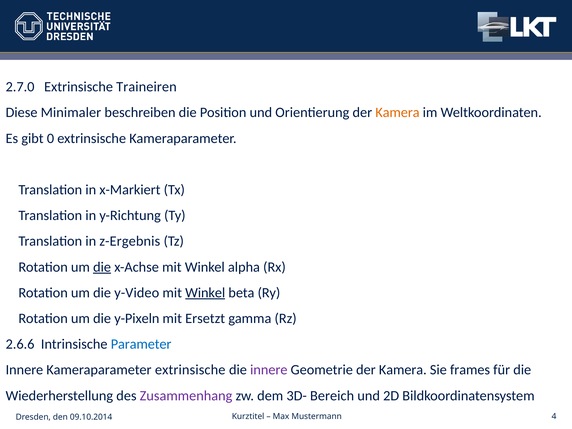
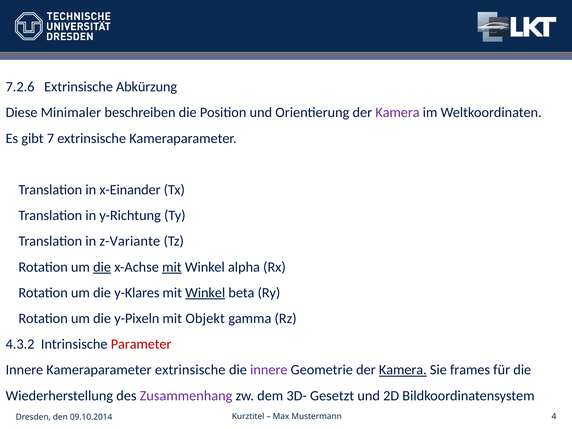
2.7.0: 2.7.0 -> 7.2.6 (20, 87)
Traineiren: Traineiren -> Abkürzung (147, 87)
Kamera colour: orange -> purple (397, 113)
0: 0 -> 7 (50, 138)
x-Markiert: x-Markiert -> x-Einander (130, 190)
z-Ergebnis: z-Ergebnis -> z-Variante (130, 241)
mit underline: none -> present (172, 267)
y-Video: y-Video -> y-Klares (137, 293)
Ersetzt: Ersetzt -> Objekt (205, 318)
2.6.6: 2.6.6 -> 4.3.2 (20, 344)
Parameter colour: blue -> red (141, 344)
Kamera underline: none -> present (403, 370)
Bereich: Bereich -> Gesetzt (332, 396)
